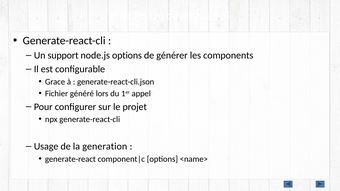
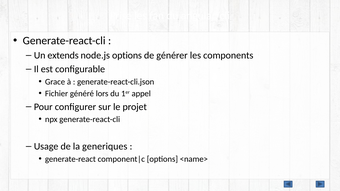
support: support -> extends (63, 55)
generation: generation -> generiques (105, 147)
